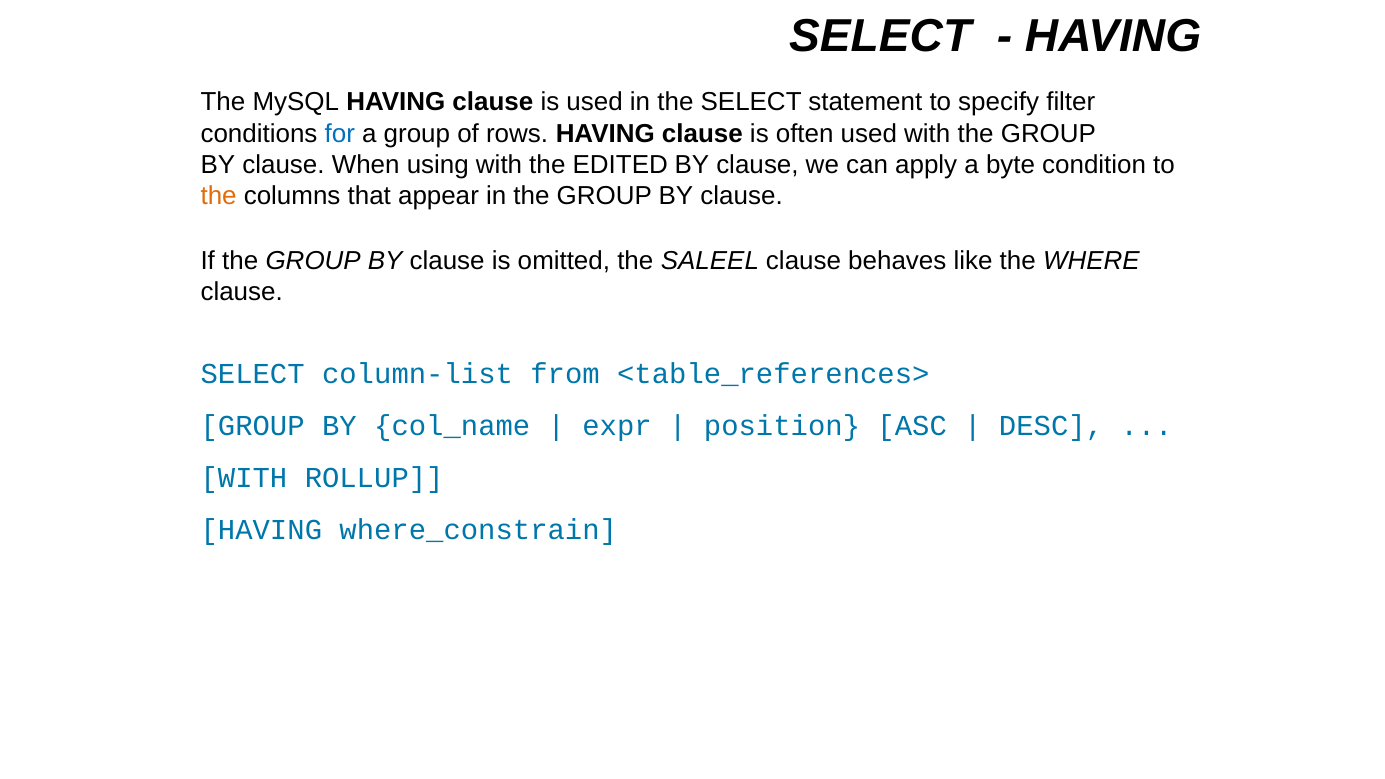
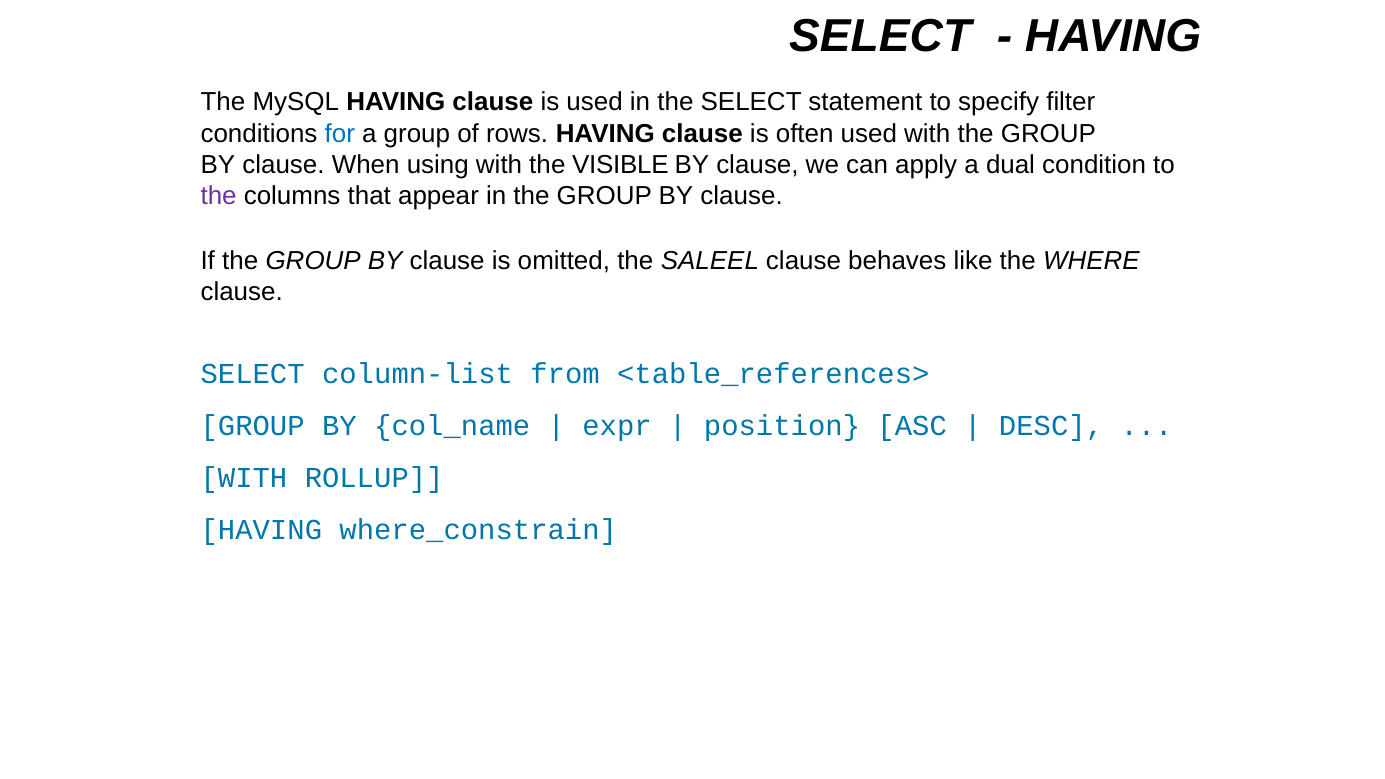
EDITED: EDITED -> VISIBLE (620, 165)
byte: byte -> dual (1011, 165)
the colour: orange -> purple (219, 196)
